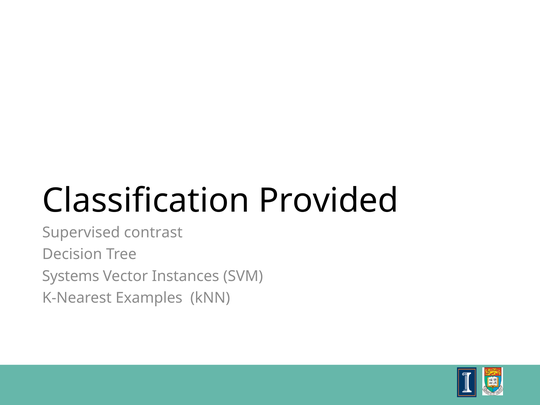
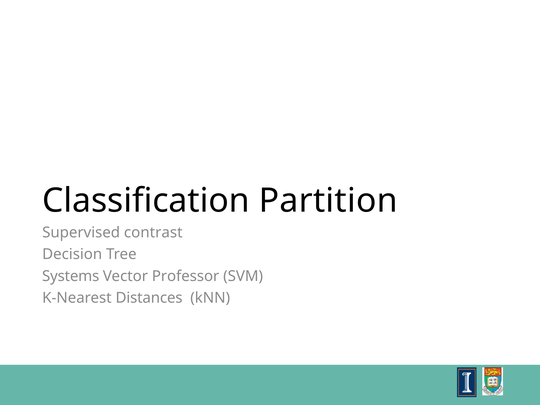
Provided: Provided -> Partition (328, 201)
Instances: Instances -> Professor (186, 276)
Examples: Examples -> Distances (149, 298)
